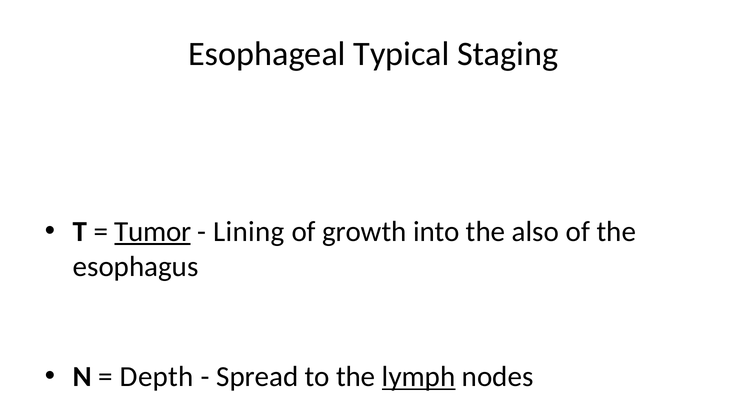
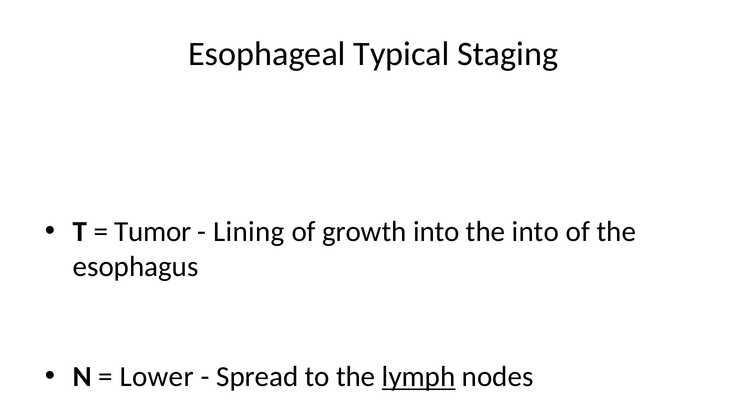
Tumor underline: present -> none (153, 232)
the also: also -> into (535, 232)
Depth: Depth -> Lower (157, 377)
